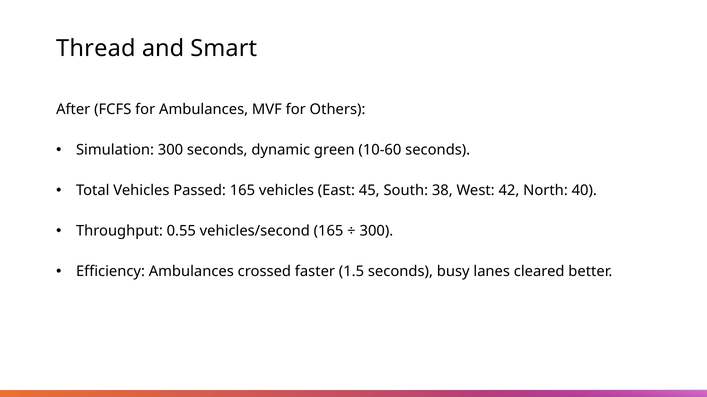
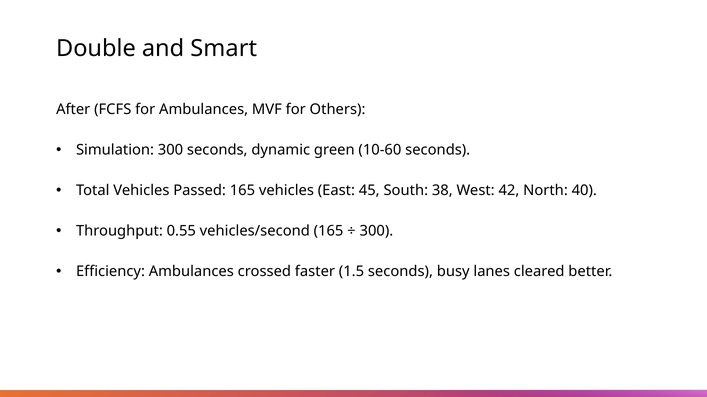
Thread: Thread -> Double (96, 49)
